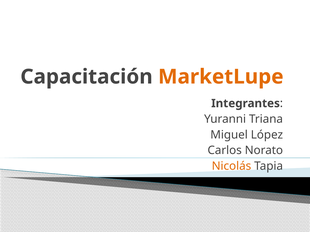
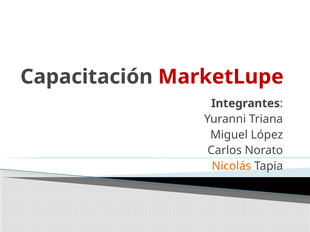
MarketLupe colour: orange -> red (221, 77)
